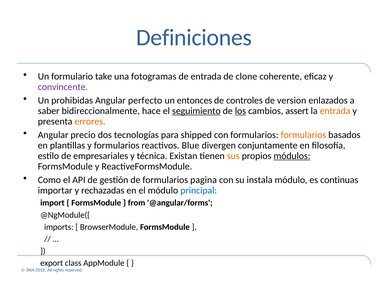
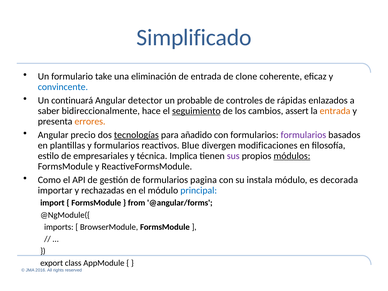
Definiciones: Definiciones -> Simplificado (194, 38)
fotogramas: fotogramas -> eliminación (154, 76)
convincente colour: purple -> blue (63, 87)
prohibidas: prohibidas -> continuará (72, 100)
perfecto: perfecto -> detector (145, 100)
entonces: entonces -> probable (195, 100)
version: version -> rápidas (292, 100)
los underline: present -> none (240, 111)
tecnologías underline: none -> present (136, 135)
shipped: shipped -> añadido (196, 135)
formularios colour: orange -> purple (303, 135)
conjuntamente: conjuntamente -> modificaciones (268, 145)
Existan: Existan -> Implica (183, 156)
sus colour: orange -> purple (233, 156)
continuas: continuas -> decorada (339, 180)
